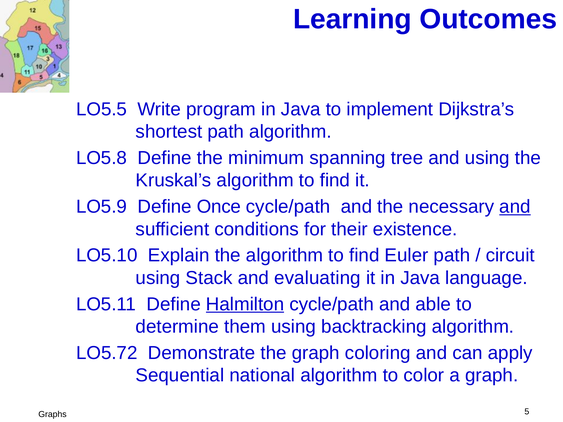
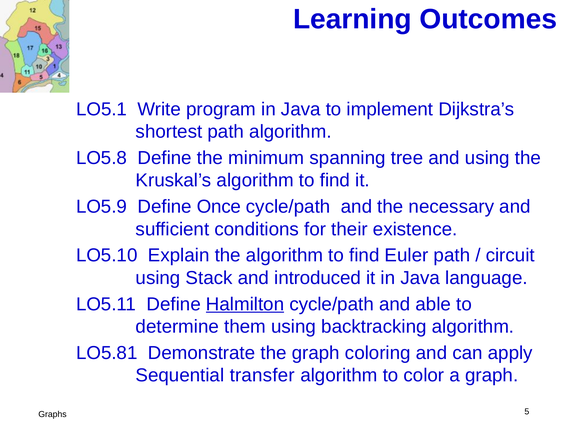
LO5.5: LO5.5 -> LO5.1 (102, 109)
and underline: present -> none (515, 207)
evaluating: evaluating -> introduced (318, 278)
LO5.72: LO5.72 -> LO5.81 (107, 353)
national: national -> transfer (262, 376)
